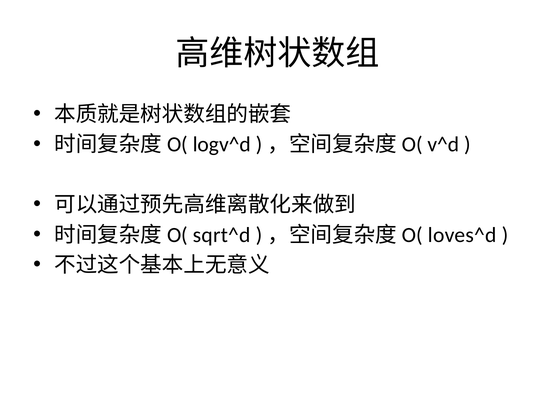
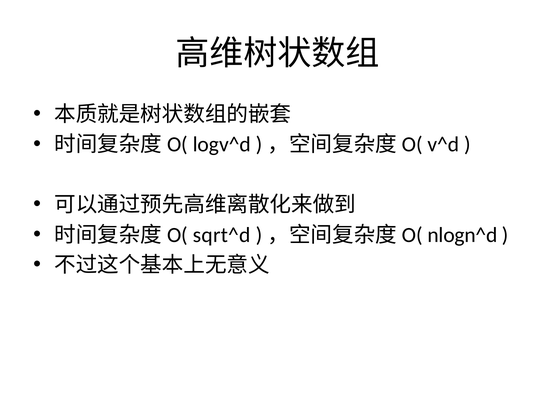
loves^d: loves^d -> nlogn^d (462, 235)
